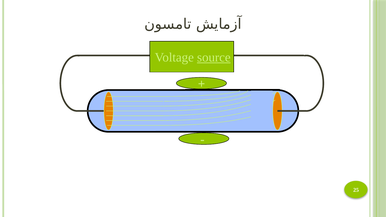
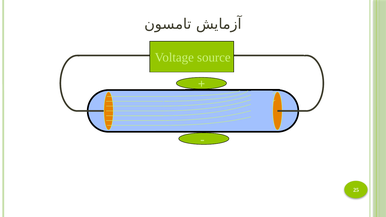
source underline: present -> none (214, 57)
